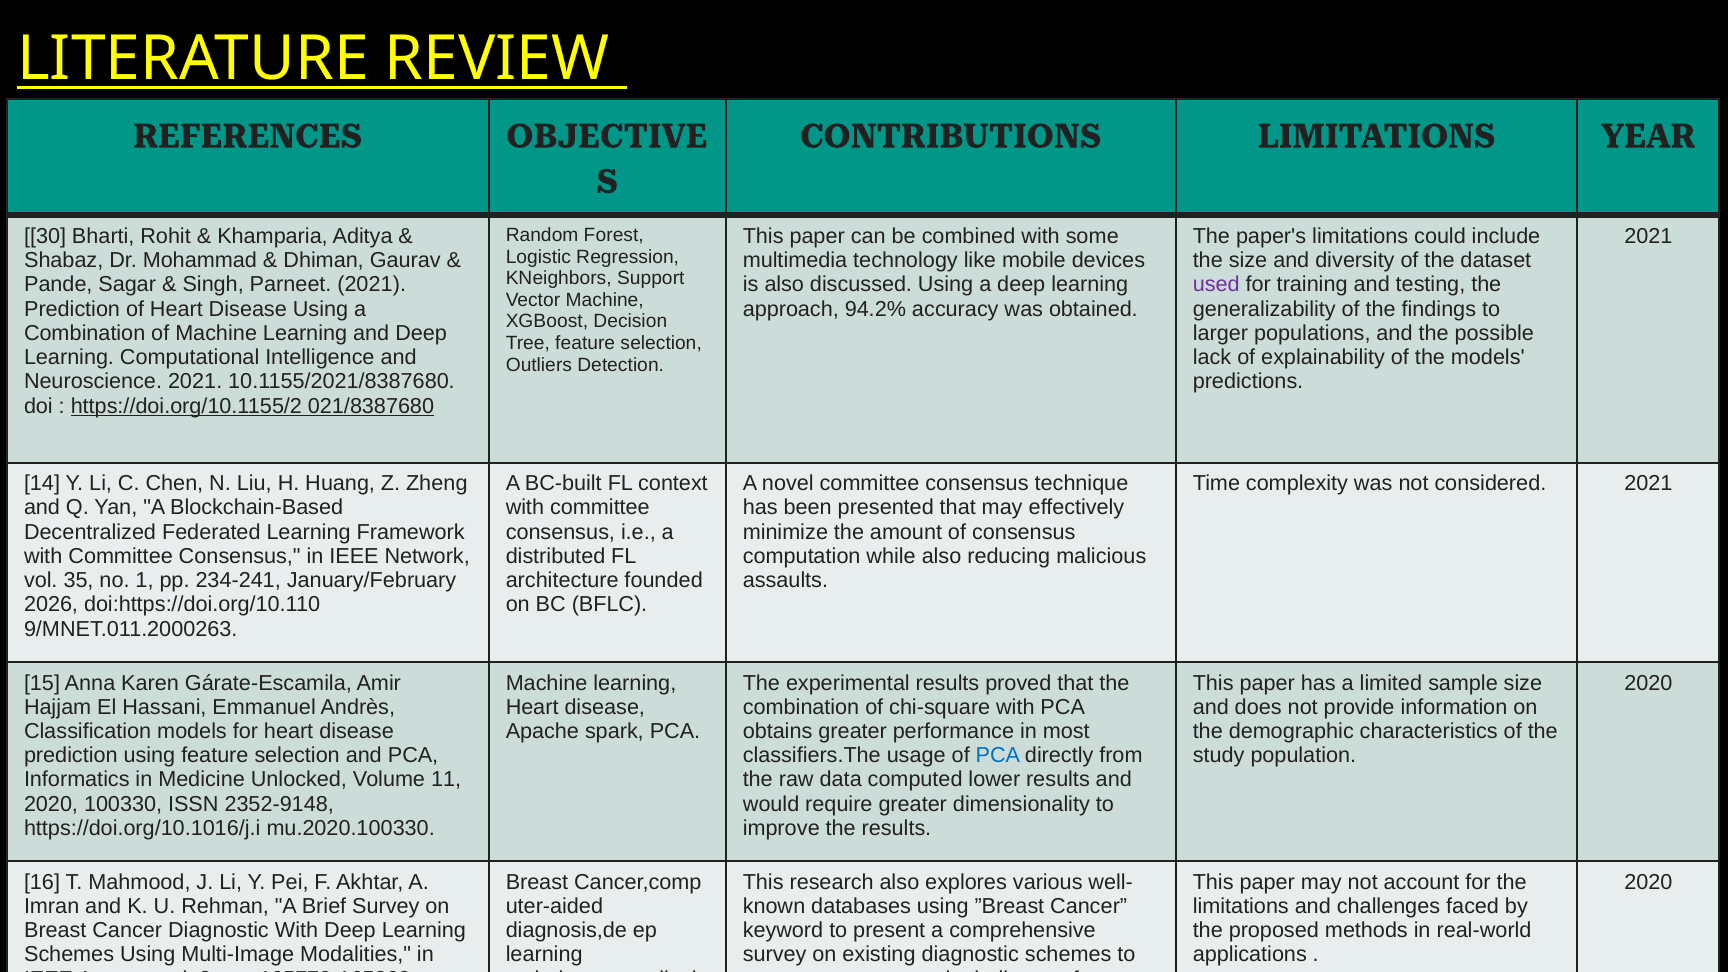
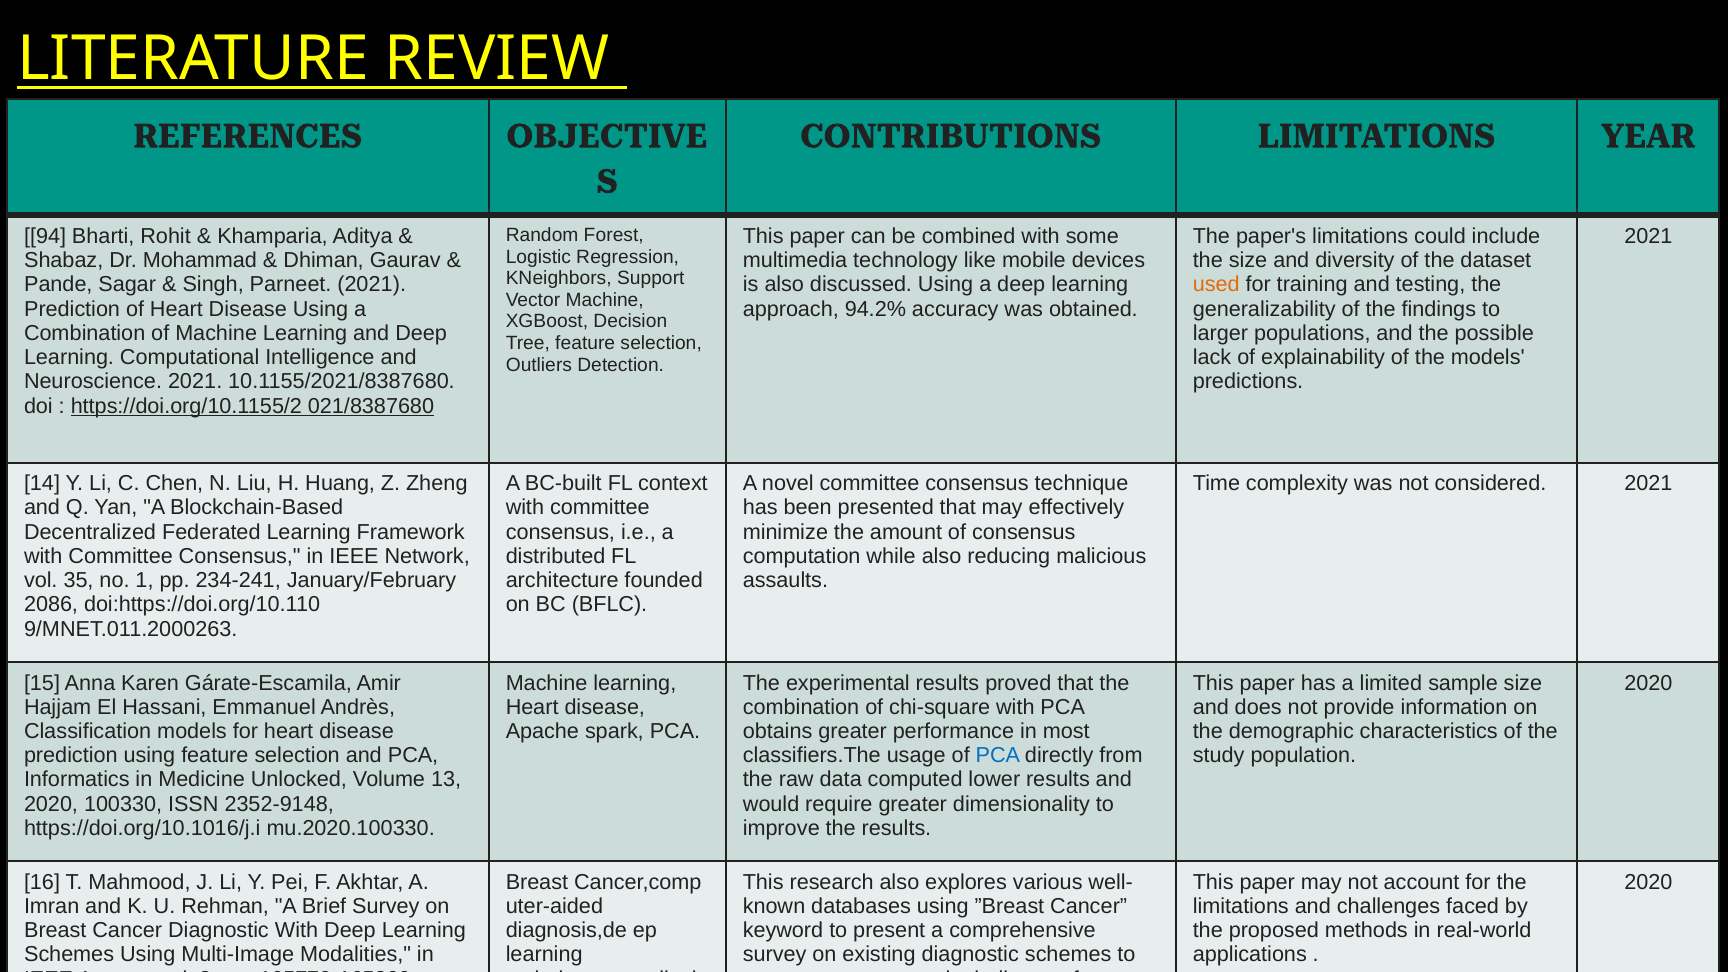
30: 30 -> 94 (45, 236)
used colour: purple -> orange (1216, 285)
2026: 2026 -> 2086 (51, 605)
11: 11 -> 13 (446, 780)
